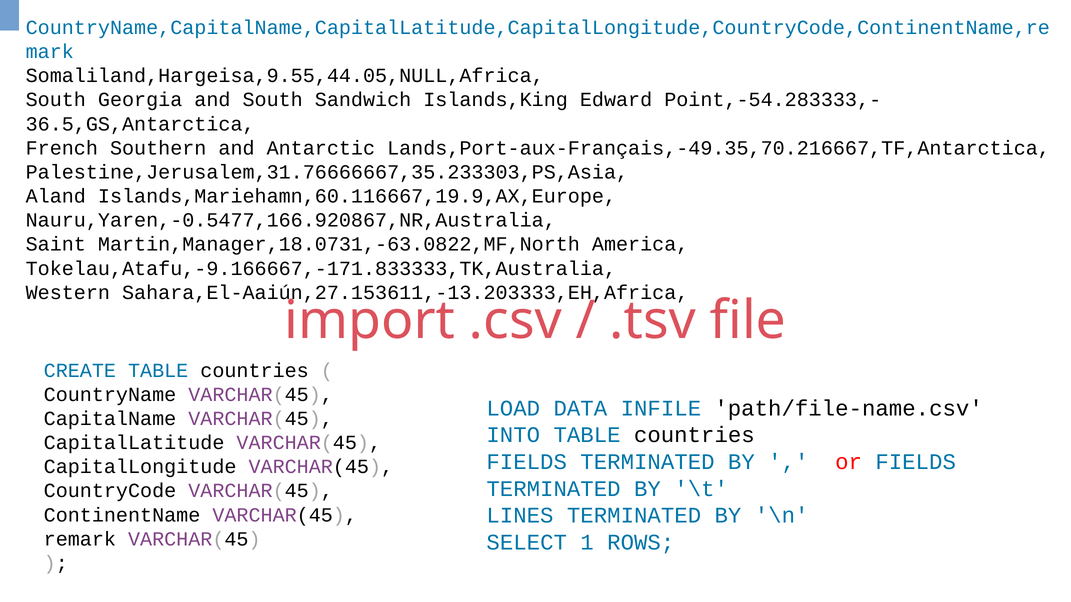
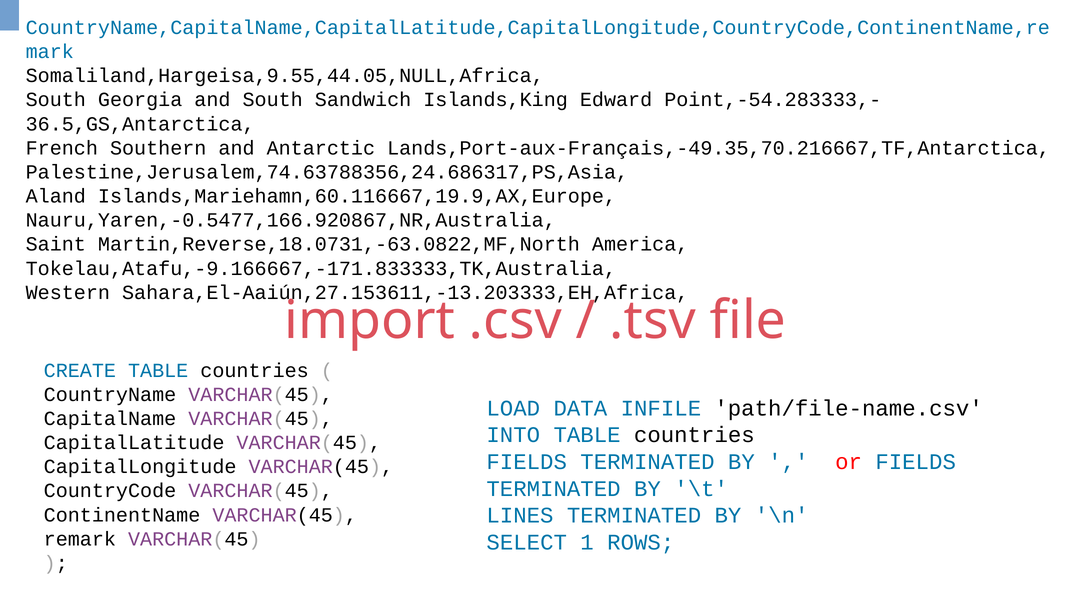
Palestine,Jerusalem,31.76666667,35.233303,PS,Asia: Palestine,Jerusalem,31.76666667,35.233303,PS,Asia -> Palestine,Jerusalem,74.63788356,24.686317,PS,Asia (327, 172)
Martin,Manager,18.0731,-63.0822,MF,North: Martin,Manager,18.0731,-63.0822,MF,North -> Martin,Reverse,18.0731,-63.0822,MF,North (339, 244)
